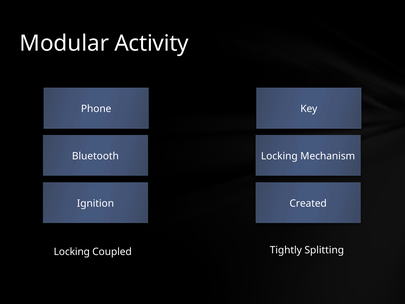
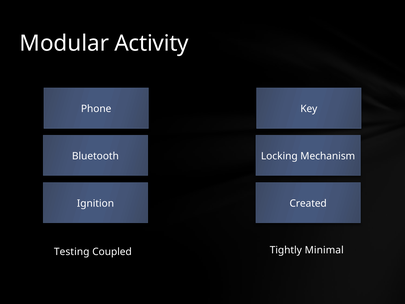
Locking: Locking -> Testing (72, 252)
Splitting: Splitting -> Minimal (324, 250)
